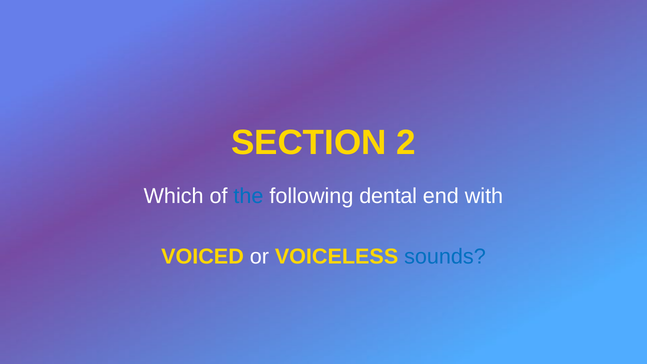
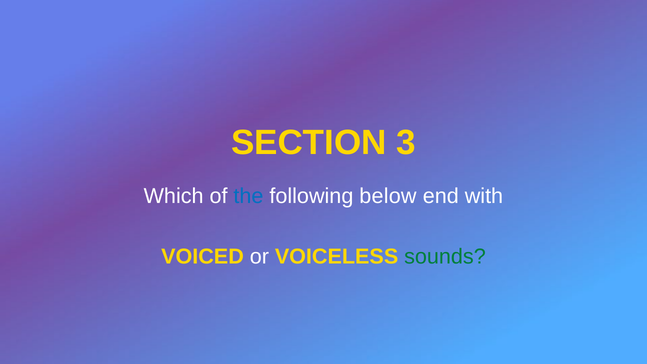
2: 2 -> 3 (406, 143)
dental: dental -> below (388, 196)
sounds colour: blue -> green (445, 257)
